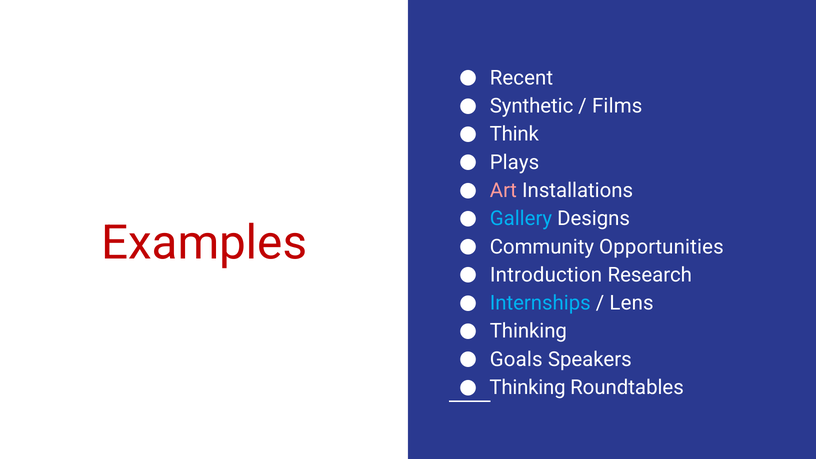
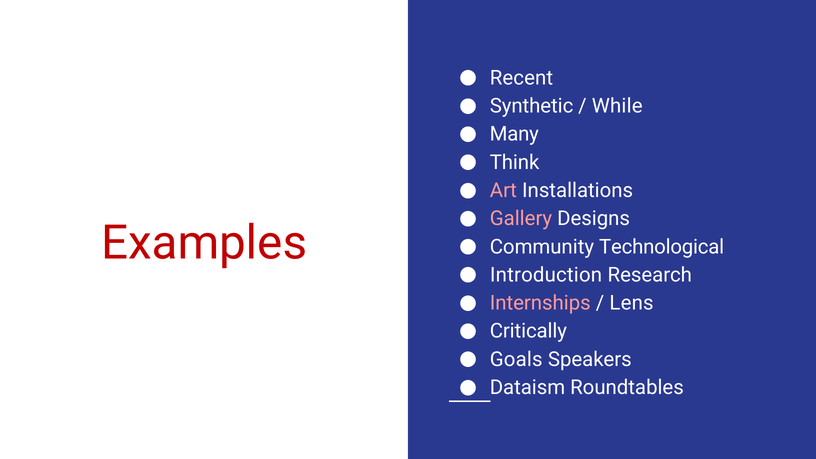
Films: Films -> While (617, 106)
Think: Think -> Many (514, 134)
Plays: Plays -> Think (515, 162)
Gallery colour: light blue -> pink (521, 219)
Opportunities: Opportunities -> Technological (662, 247)
Internships colour: light blue -> pink (540, 303)
Thinking: Thinking -> Critically (528, 331)
Thinking: Thinking -> Dataism (527, 388)
